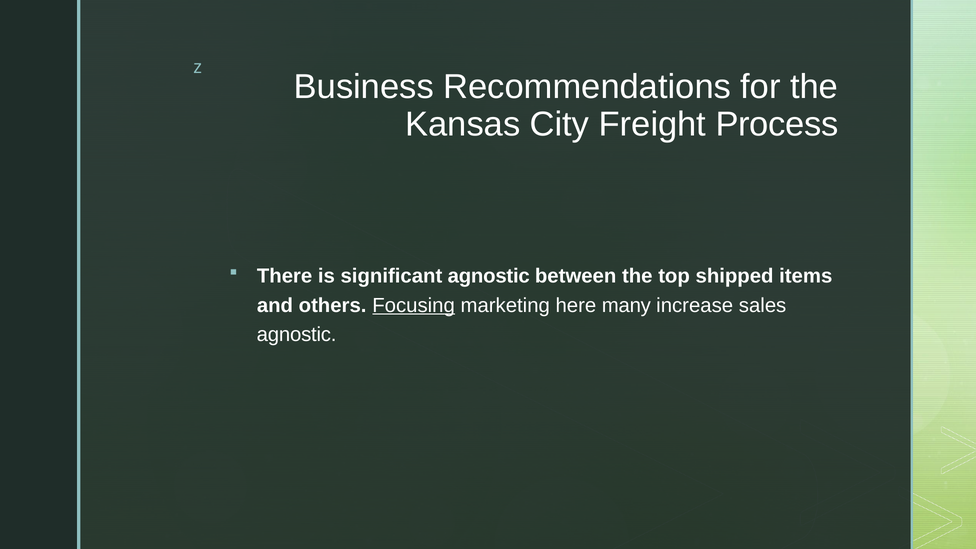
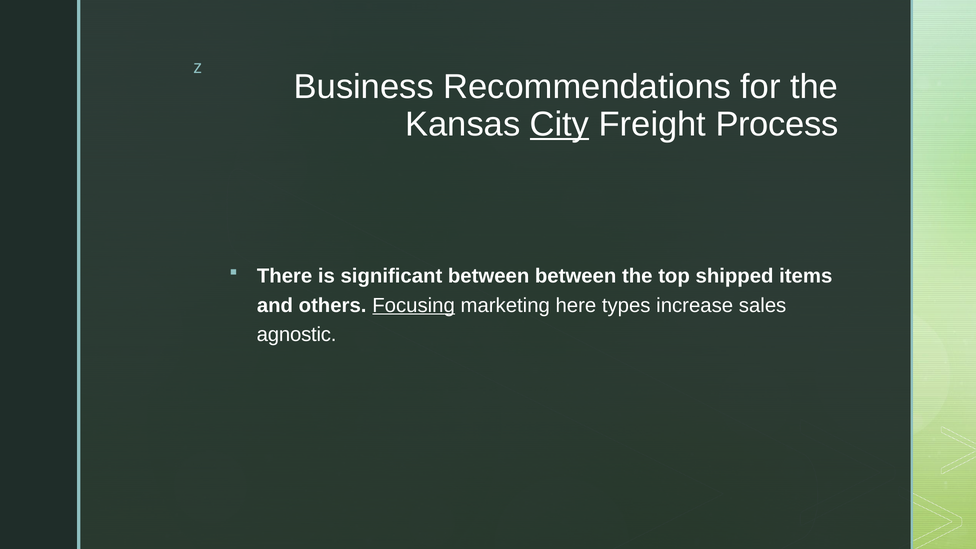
City underline: none -> present (560, 124)
significant agnostic: agnostic -> between (489, 276)
many: many -> types (626, 305)
